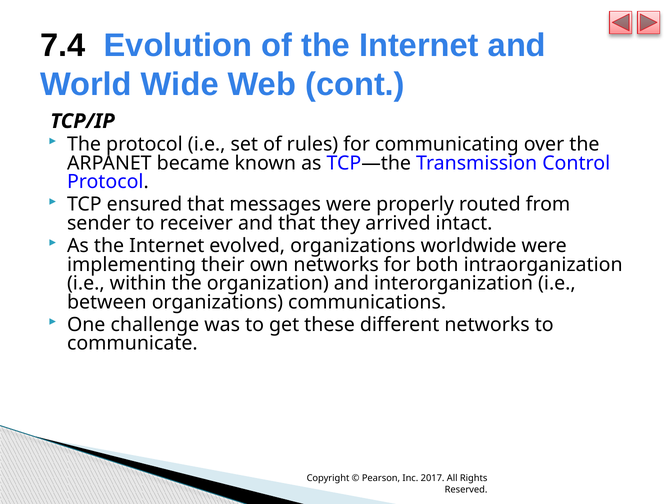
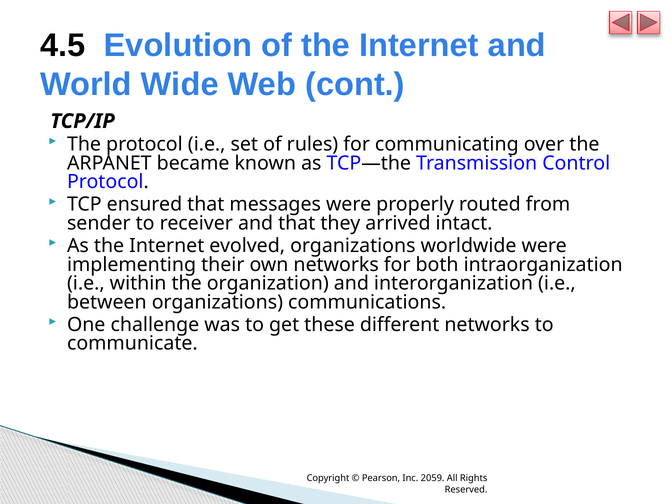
7.4: 7.4 -> 4.5 (63, 45)
2017: 2017 -> 2059 (433, 478)
